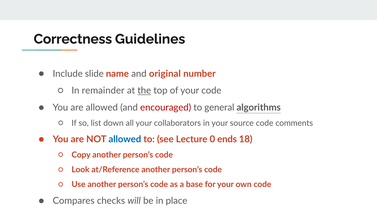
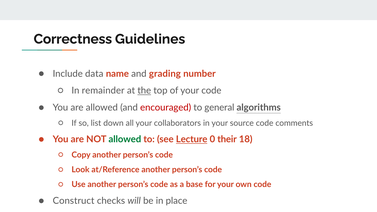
slide: slide -> data (94, 74)
original: original -> grading (165, 74)
allowed colour: blue -> green (125, 139)
Lecture underline: none -> present (192, 139)
ends: ends -> their (227, 139)
Compares: Compares -> Construct (74, 201)
